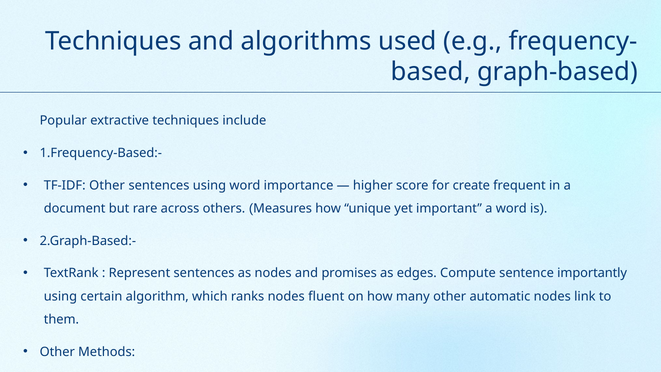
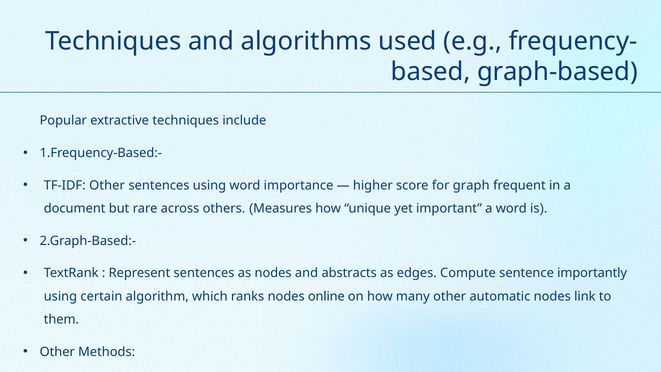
for create: create -> graph (471, 185)
promises: promises -> abstracts (349, 273)
fluent: fluent -> online (326, 296)
